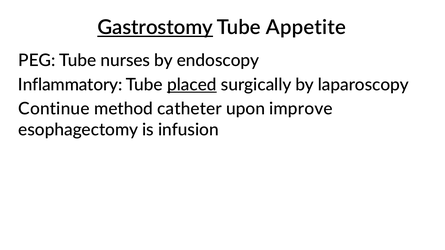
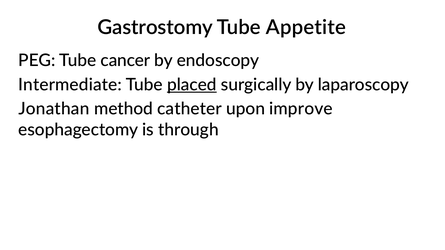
Gastrostomy underline: present -> none (155, 28)
nurses: nurses -> cancer (125, 61)
Inflammatory: Inflammatory -> Intermediate (70, 85)
Continue: Continue -> Jonathan (54, 109)
infusion: infusion -> through (188, 130)
